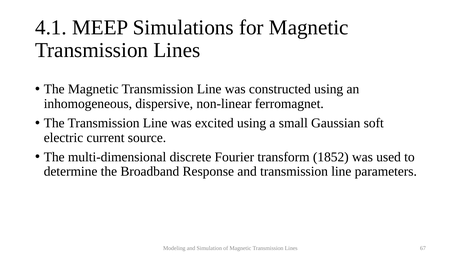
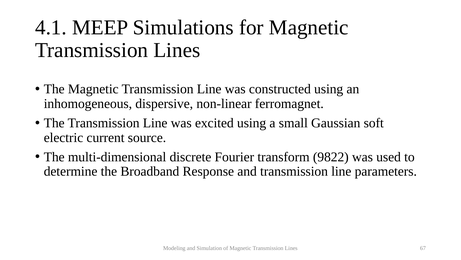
1852: 1852 -> 9822 (331, 157)
